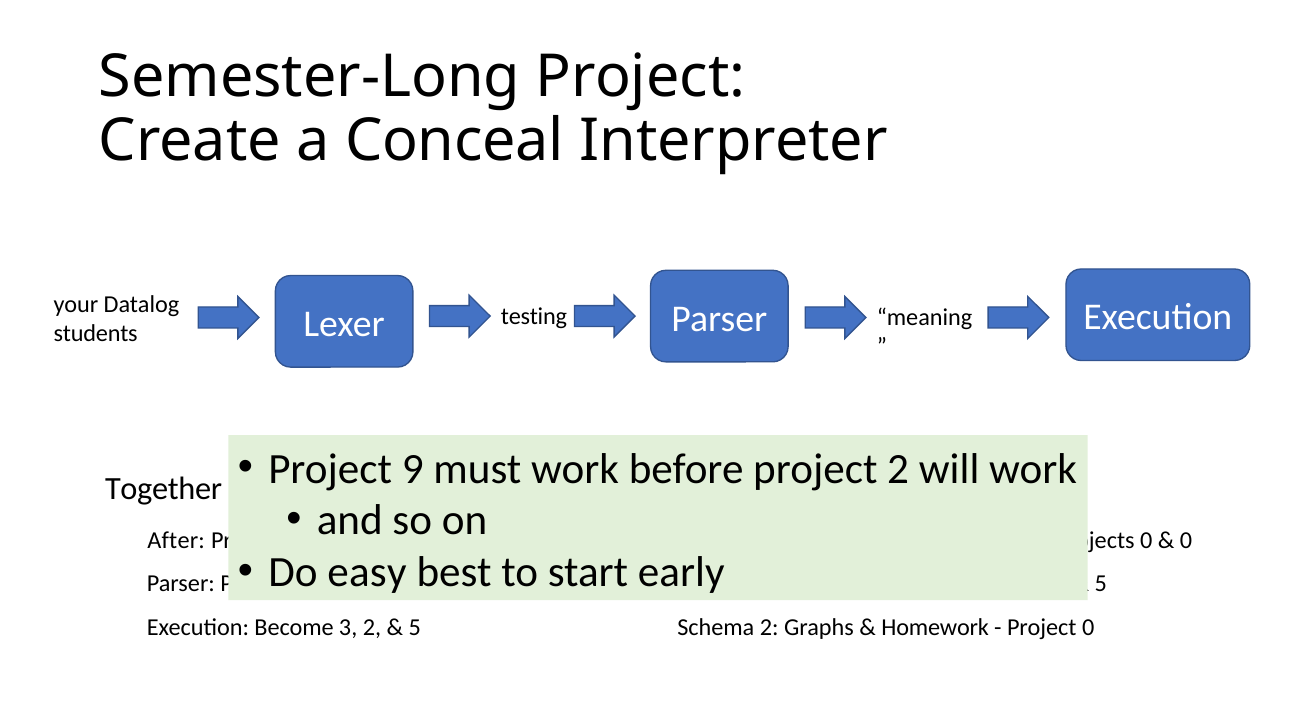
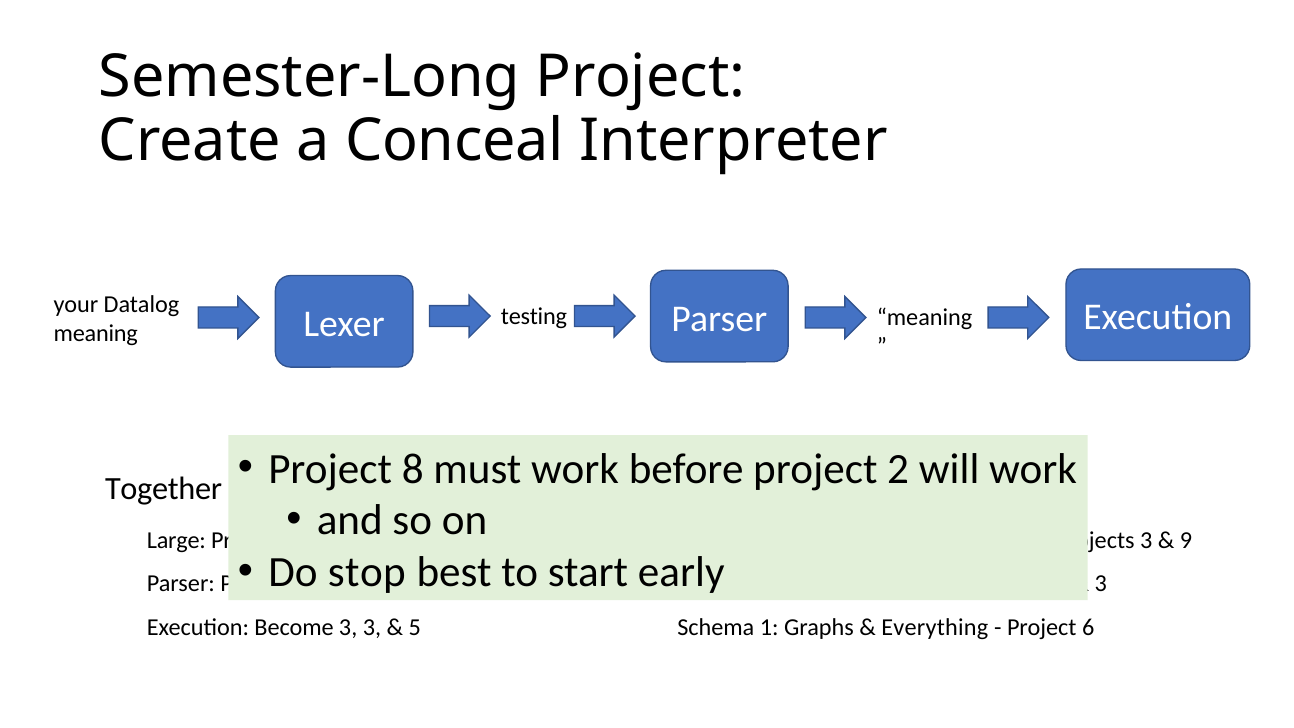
students: students -> meaning (96, 333)
9: 9 -> 8 (413, 469)
After: After -> Large (176, 540)
0: 0 -> 3 (1146, 540)
0: 0 -> 9 (1186, 540)
easy: easy -> stop (367, 572)
5: 5 -> 3 (1101, 584)
3 2: 2 -> 3 (372, 627)
2: 2 -> 1 (769, 627)
Homework: Homework -> Everything (935, 627)
Project 0: 0 -> 6 (1088, 627)
